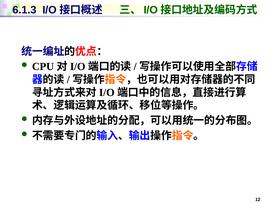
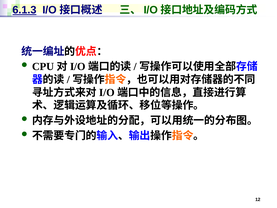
6.1.3 underline: none -> present (25, 10)
